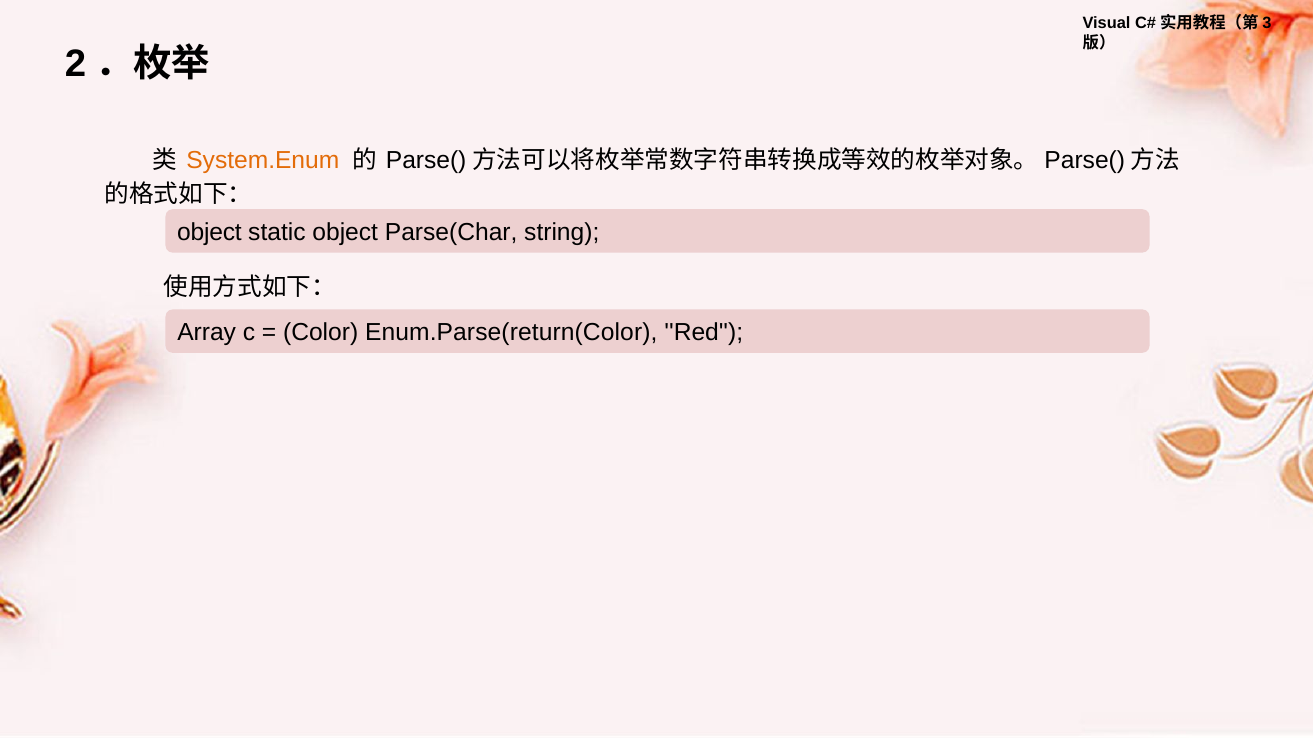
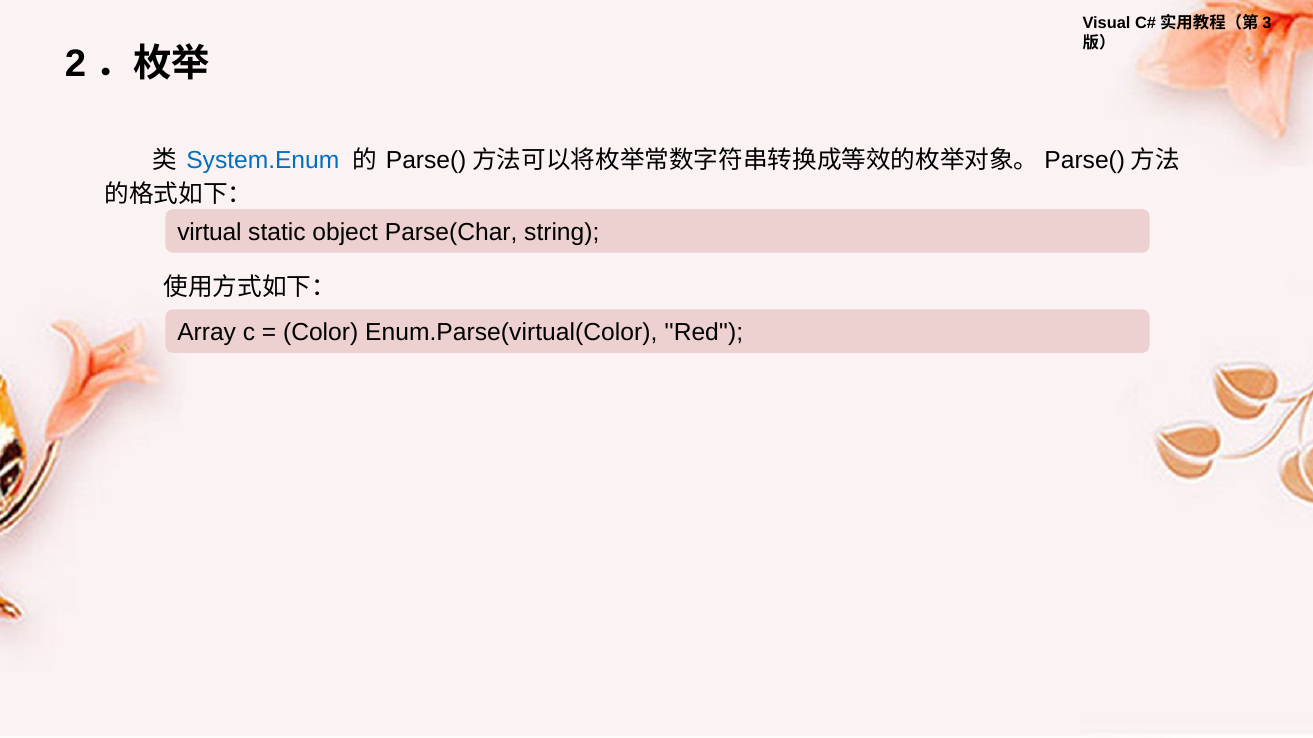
System.Enum colour: orange -> blue (263, 161)
object: object -> virtual (209, 233)
Enum.Parse(return(Color: Enum.Parse(return(Color -> Enum.Parse(virtual(Color (511, 333)
